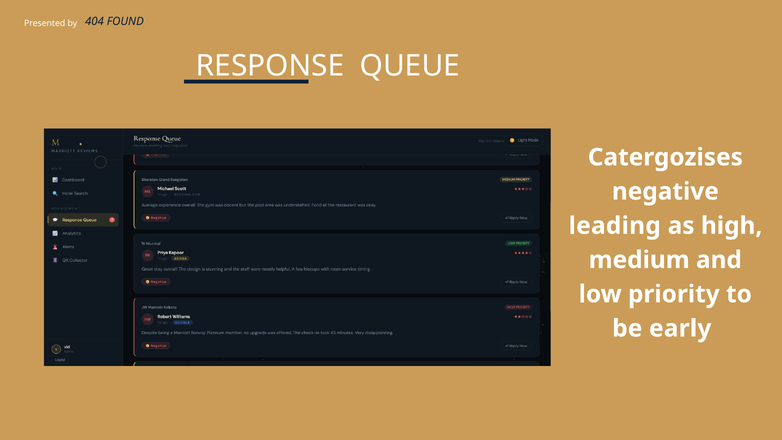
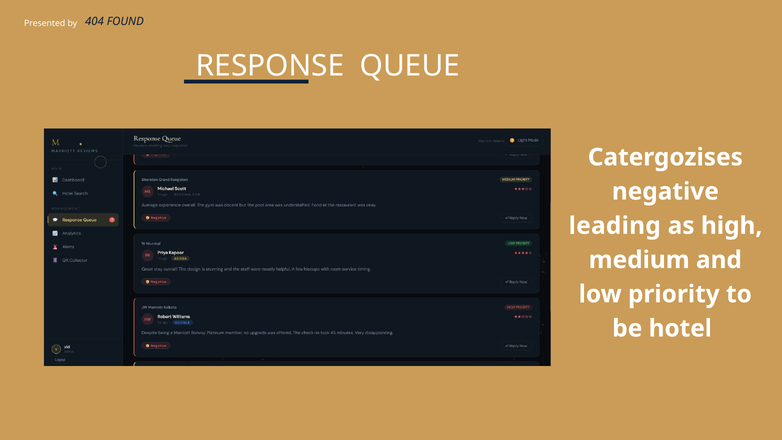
early: early -> hotel (680, 328)
